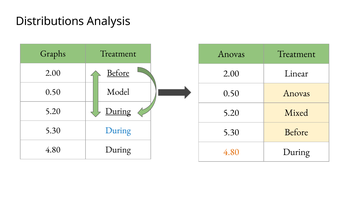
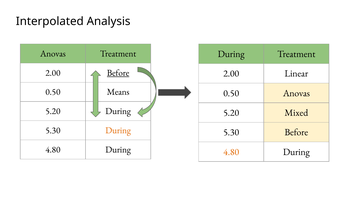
Distributions: Distributions -> Interpolated (50, 21)
Graphs: Graphs -> Anovas (53, 54)
Anovas: Anovas -> During (231, 54)
Model: Model -> Means (118, 92)
During underline: present -> none (118, 111)
During colour: blue -> orange (118, 130)
